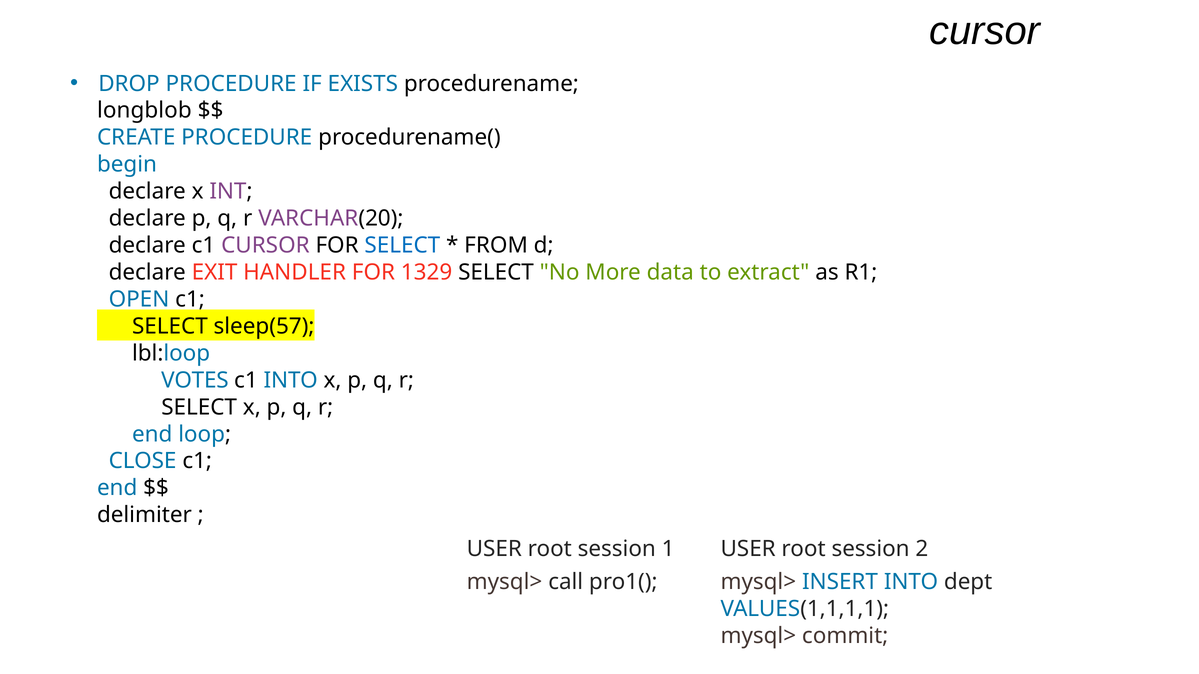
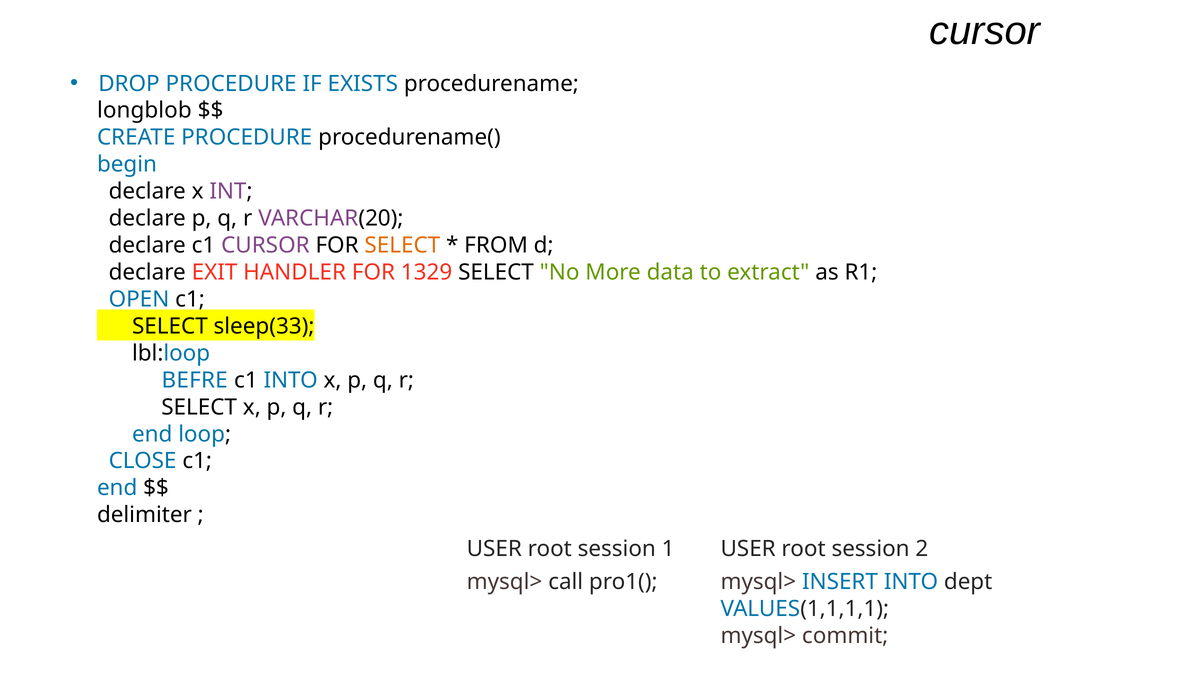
SELECT colour: blue -> orange (402, 246)
sleep(57: sleep(57 -> sleep(33 (264, 326)
VOTES: VOTES -> BEFRE (195, 380)
